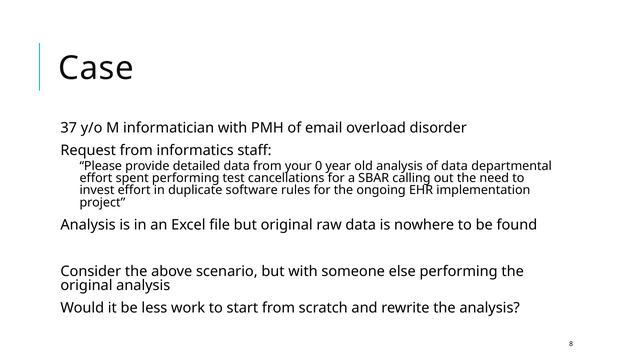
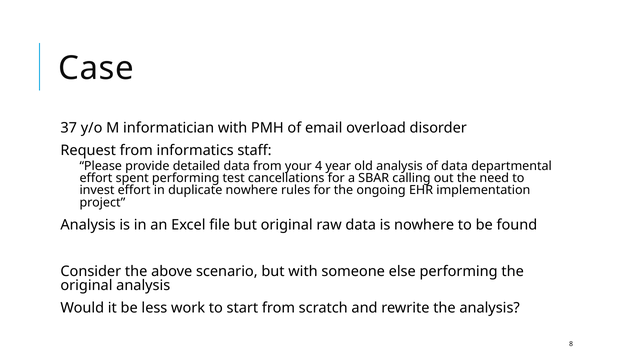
0: 0 -> 4 (319, 166)
duplicate software: software -> nowhere (252, 190)
